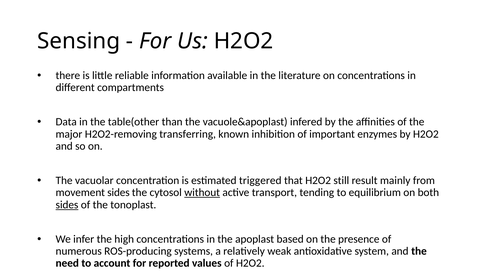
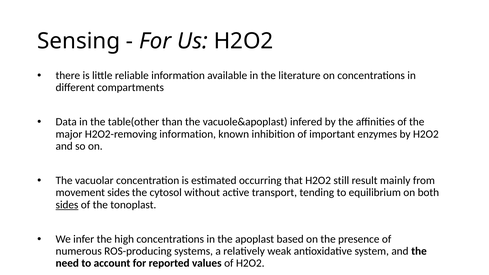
H2O2-removing transferring: transferring -> information (188, 134)
triggered: triggered -> occurring (260, 181)
without underline: present -> none (202, 193)
